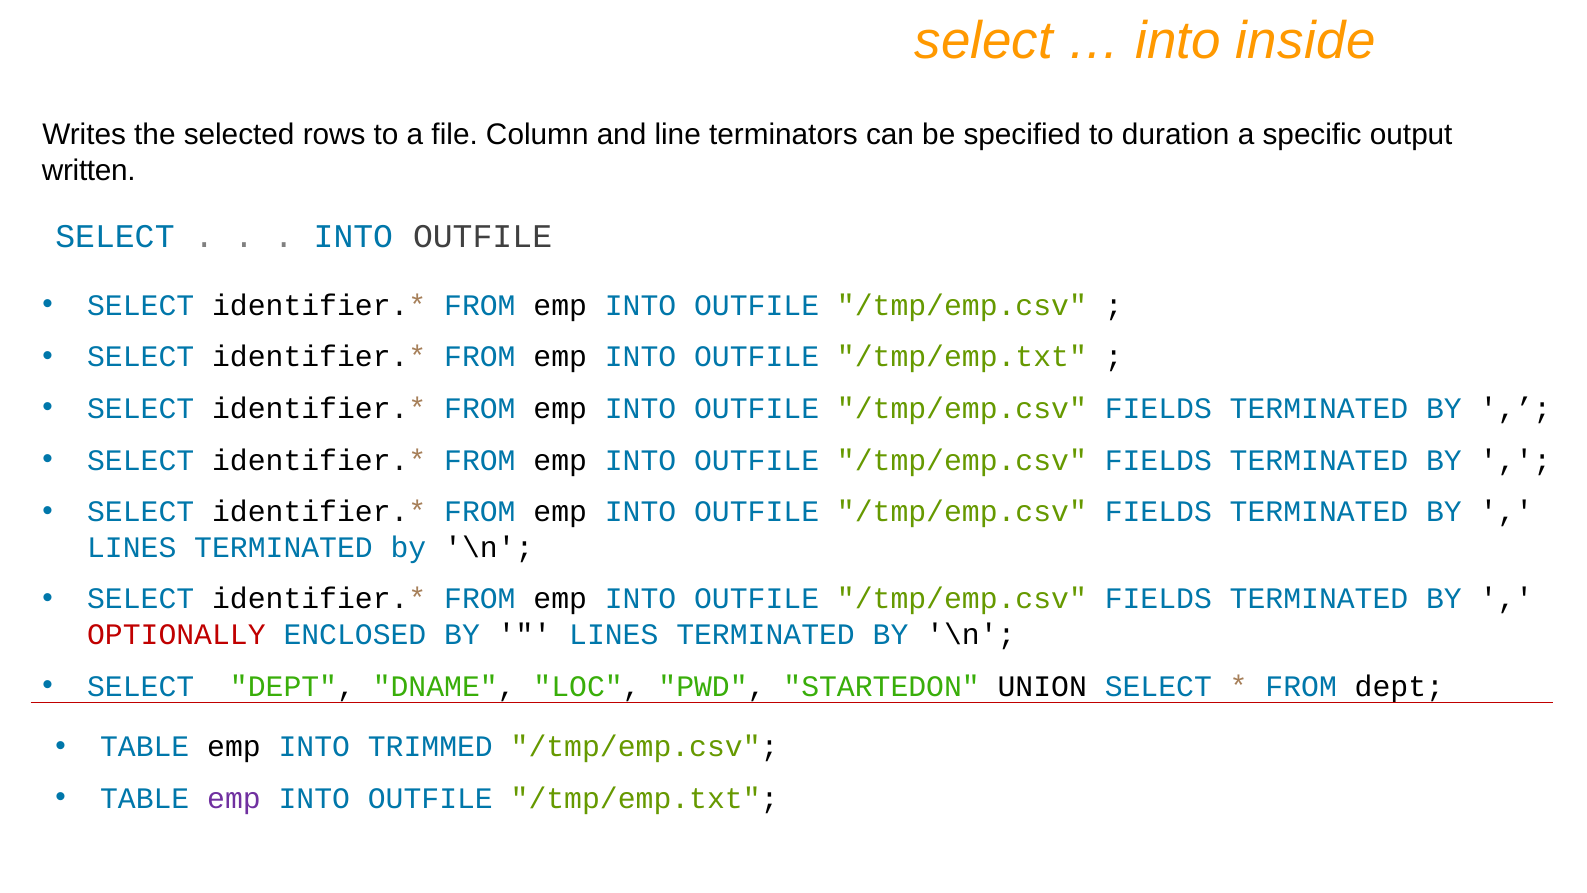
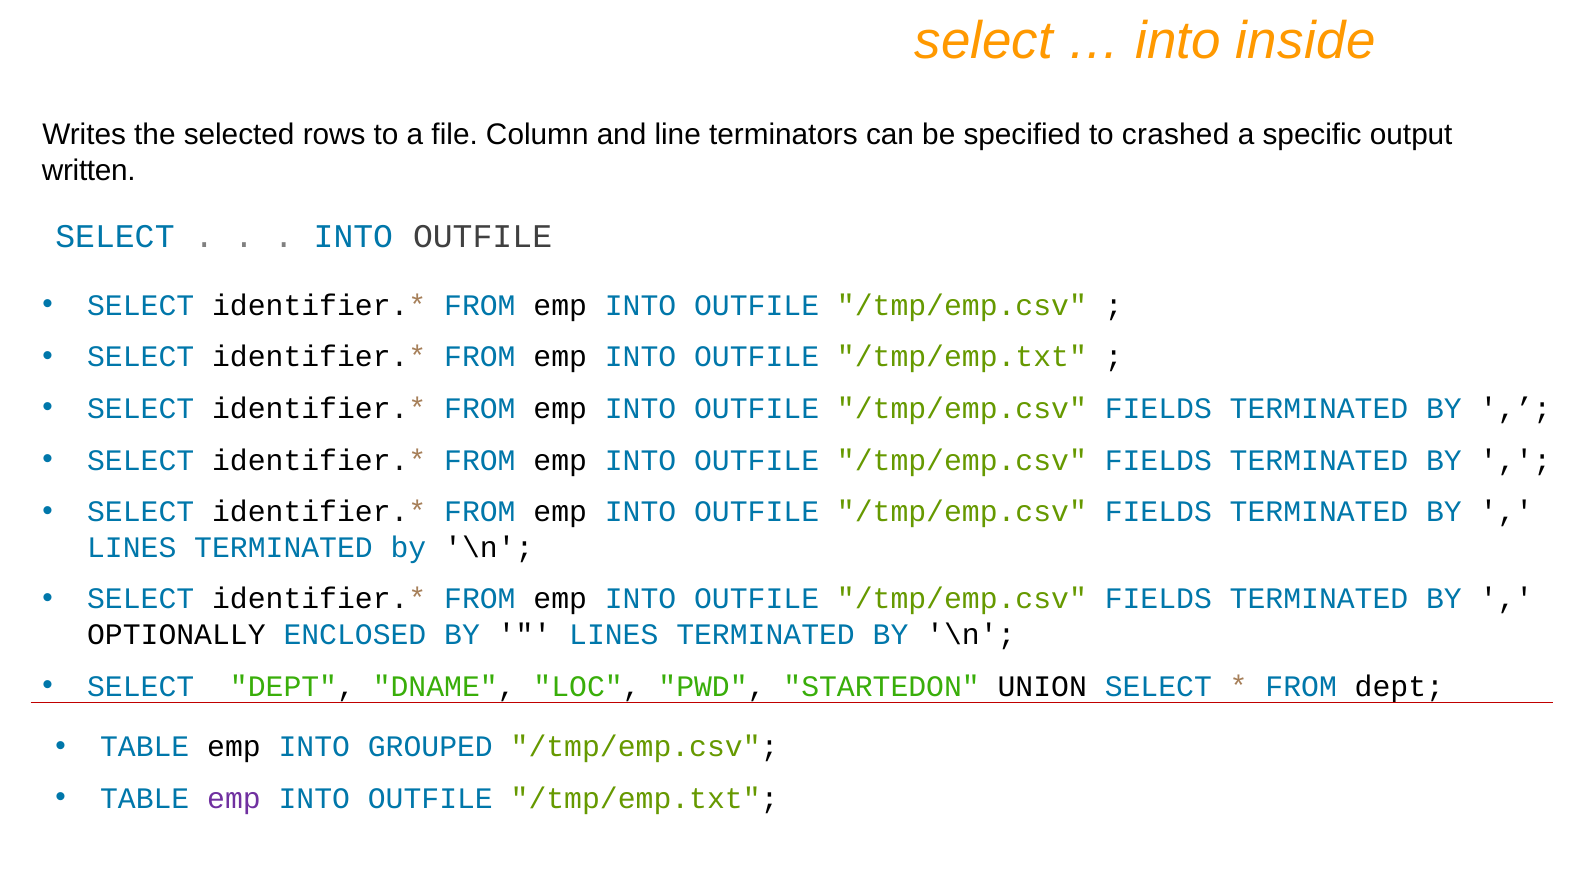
duration: duration -> crashed (1176, 135)
OPTIONALLY colour: red -> black (176, 635)
TRIMMED: TRIMMED -> GROUPED (430, 747)
